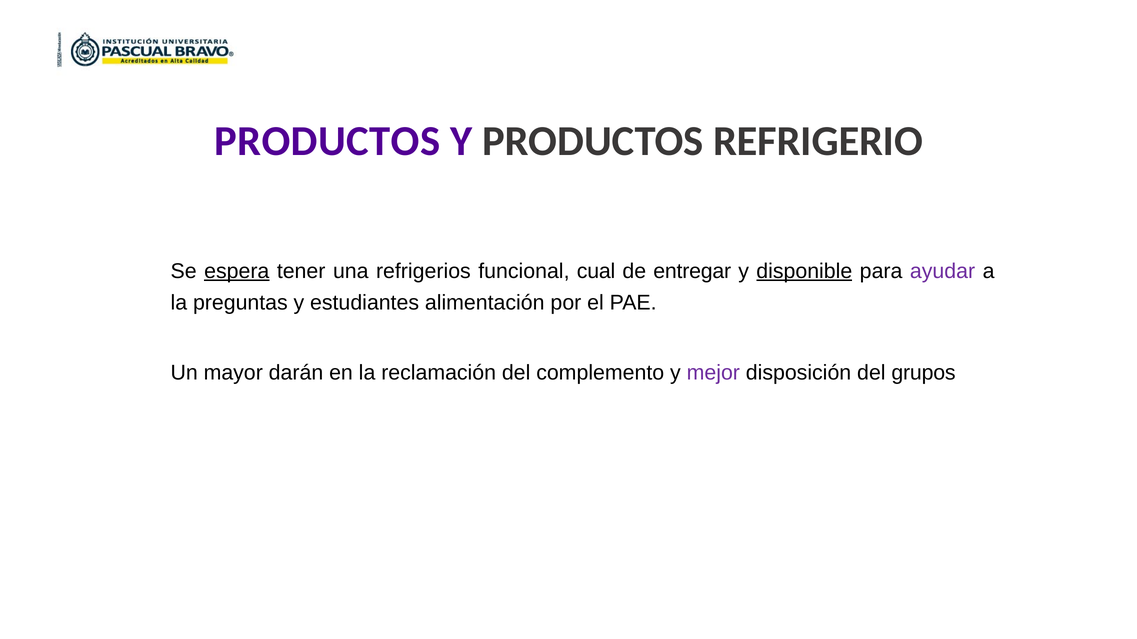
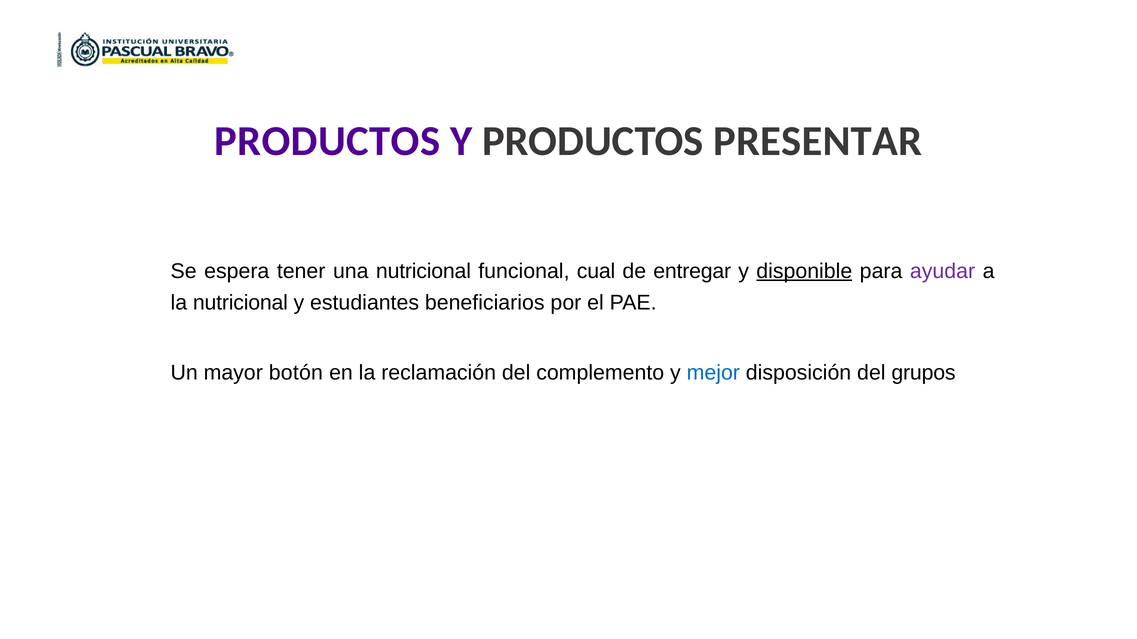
REFRIGERIO: REFRIGERIO -> PRESENTAR (818, 142)
espera underline: present -> none (237, 271)
una refrigerios: refrigerios -> nutricional (423, 271)
la preguntas: preguntas -> nutricional (240, 303)
alimentación: alimentación -> beneﬁciarios (485, 303)
darán: darán -> botón (296, 373)
mejor colour: purple -> blue (713, 373)
